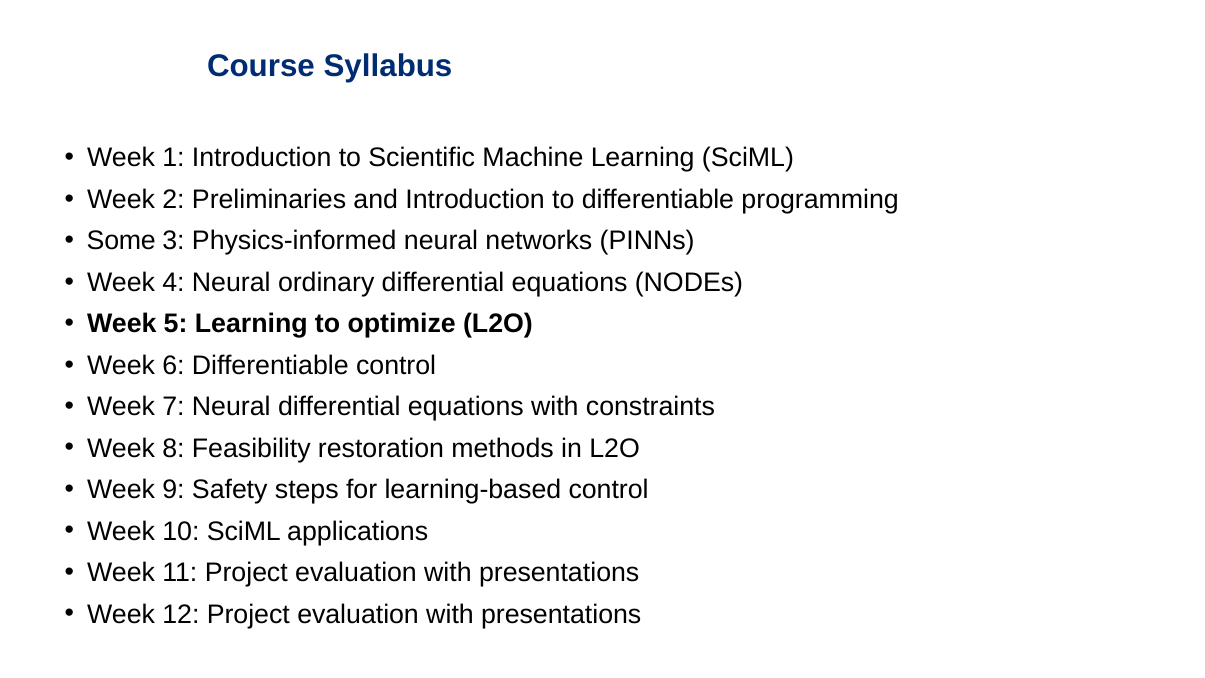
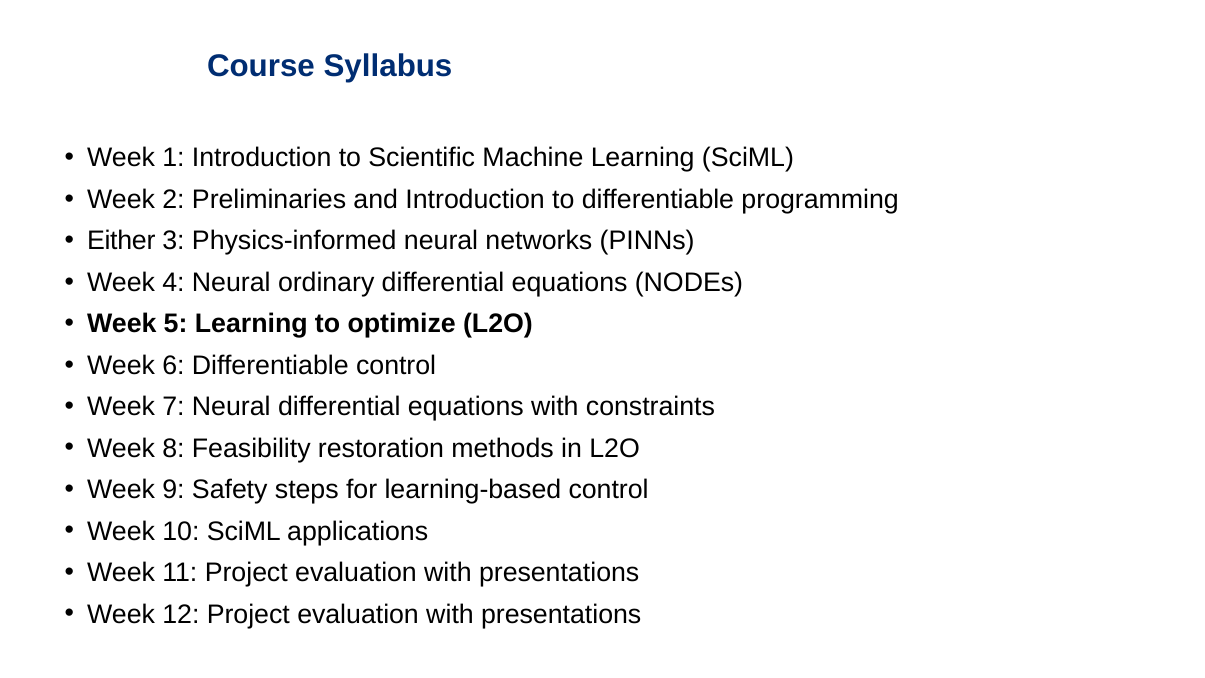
Some: Some -> Either (121, 241)
